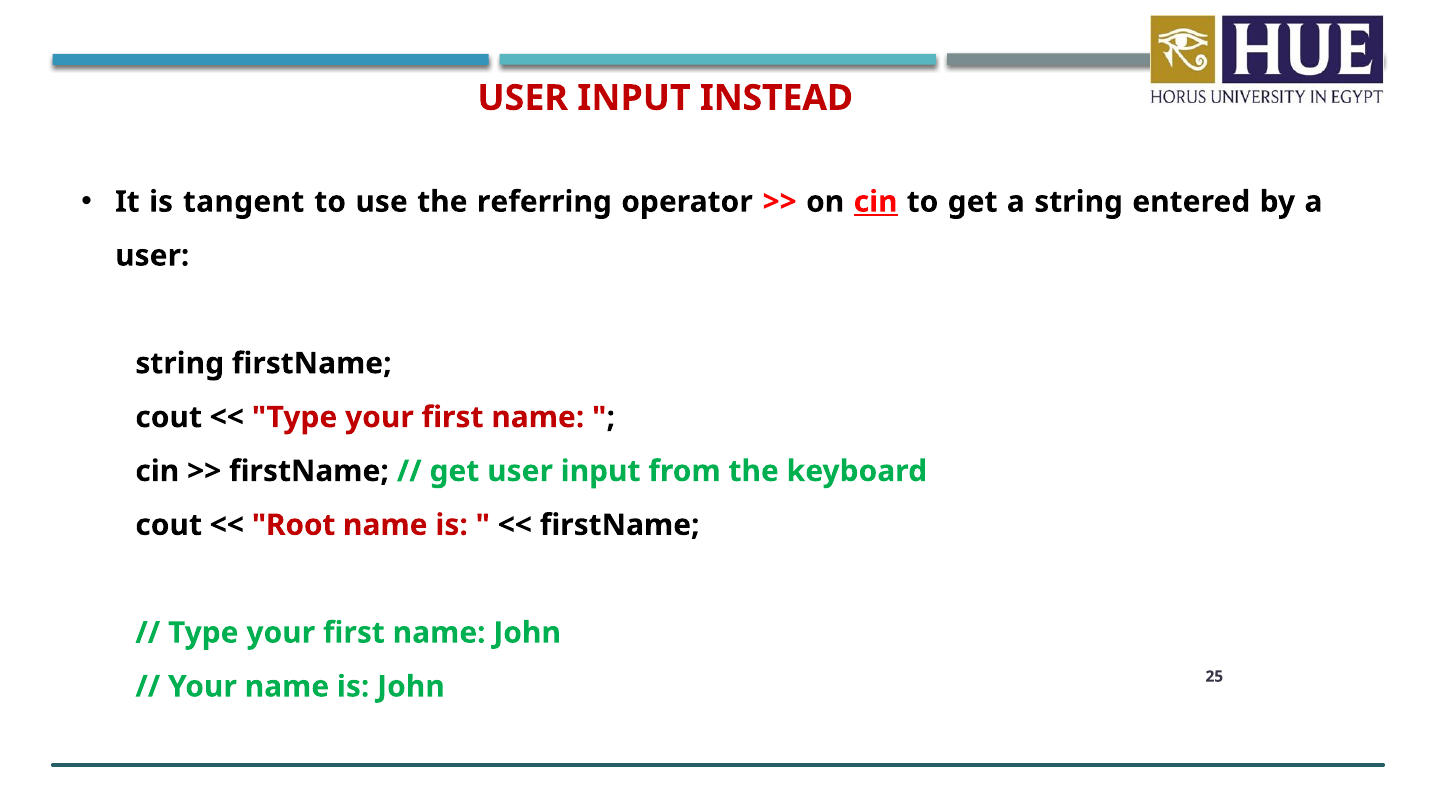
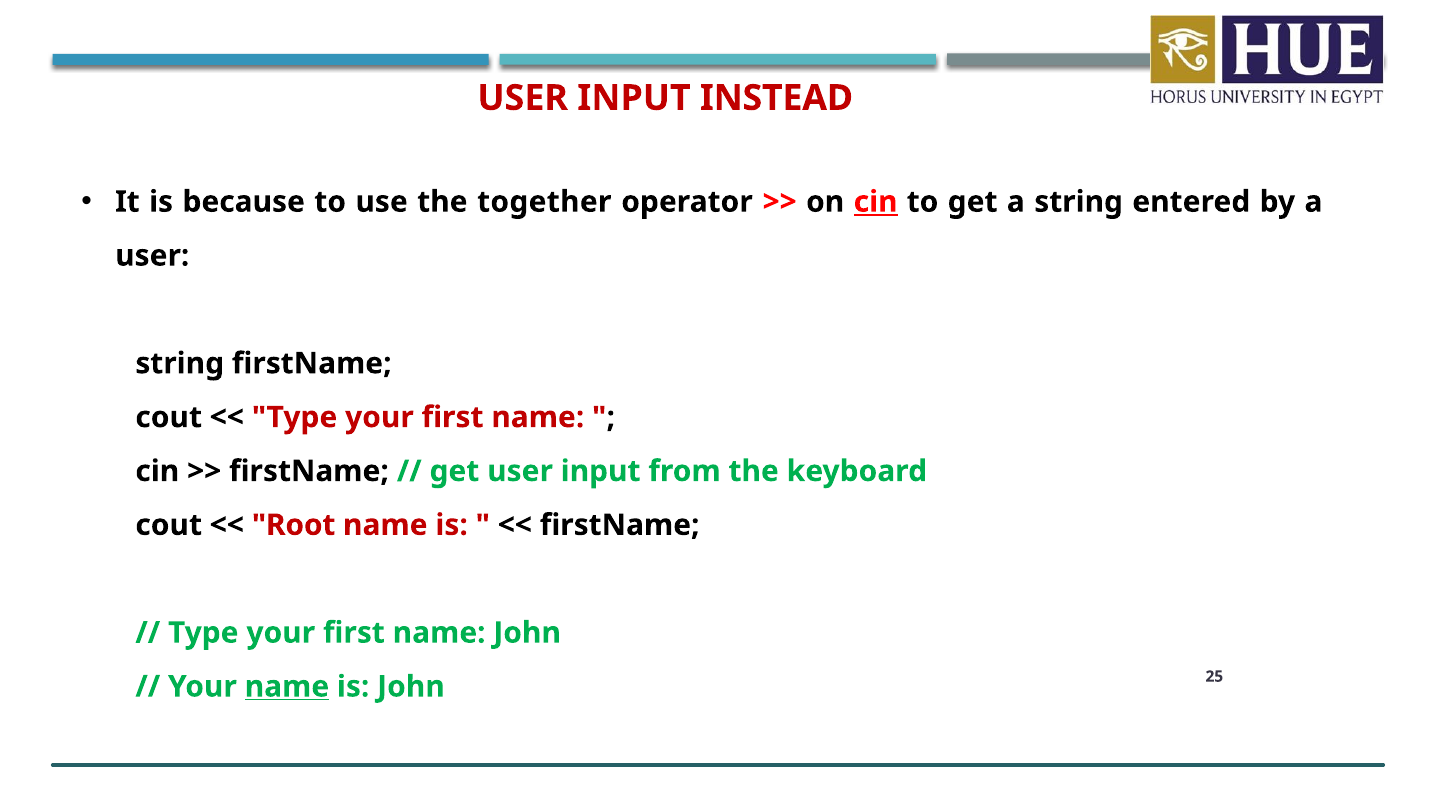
tangent: tangent -> because (244, 202)
referring: referring -> together (544, 202)
name underline: none -> present (287, 686)
